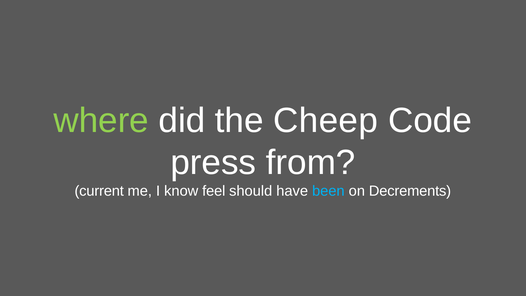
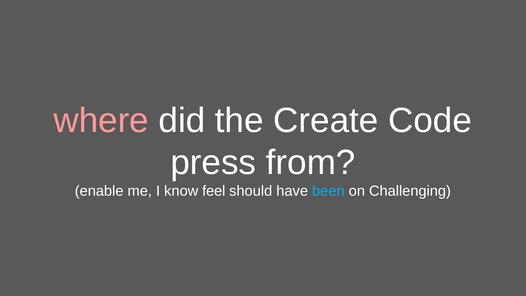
where colour: light green -> pink (101, 121)
Cheep: Cheep -> Create (326, 121)
current: current -> enable (99, 191)
Decrements: Decrements -> Challenging (410, 191)
